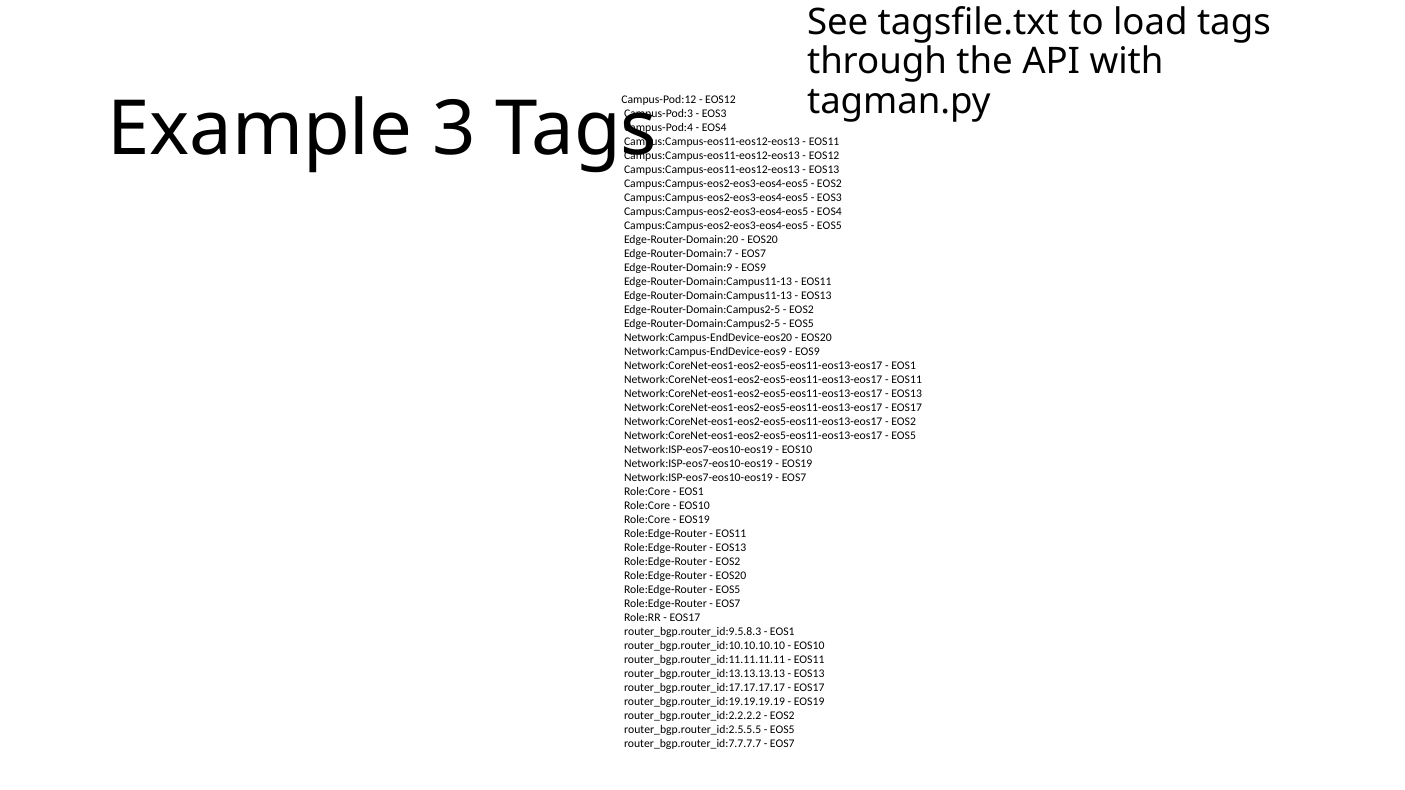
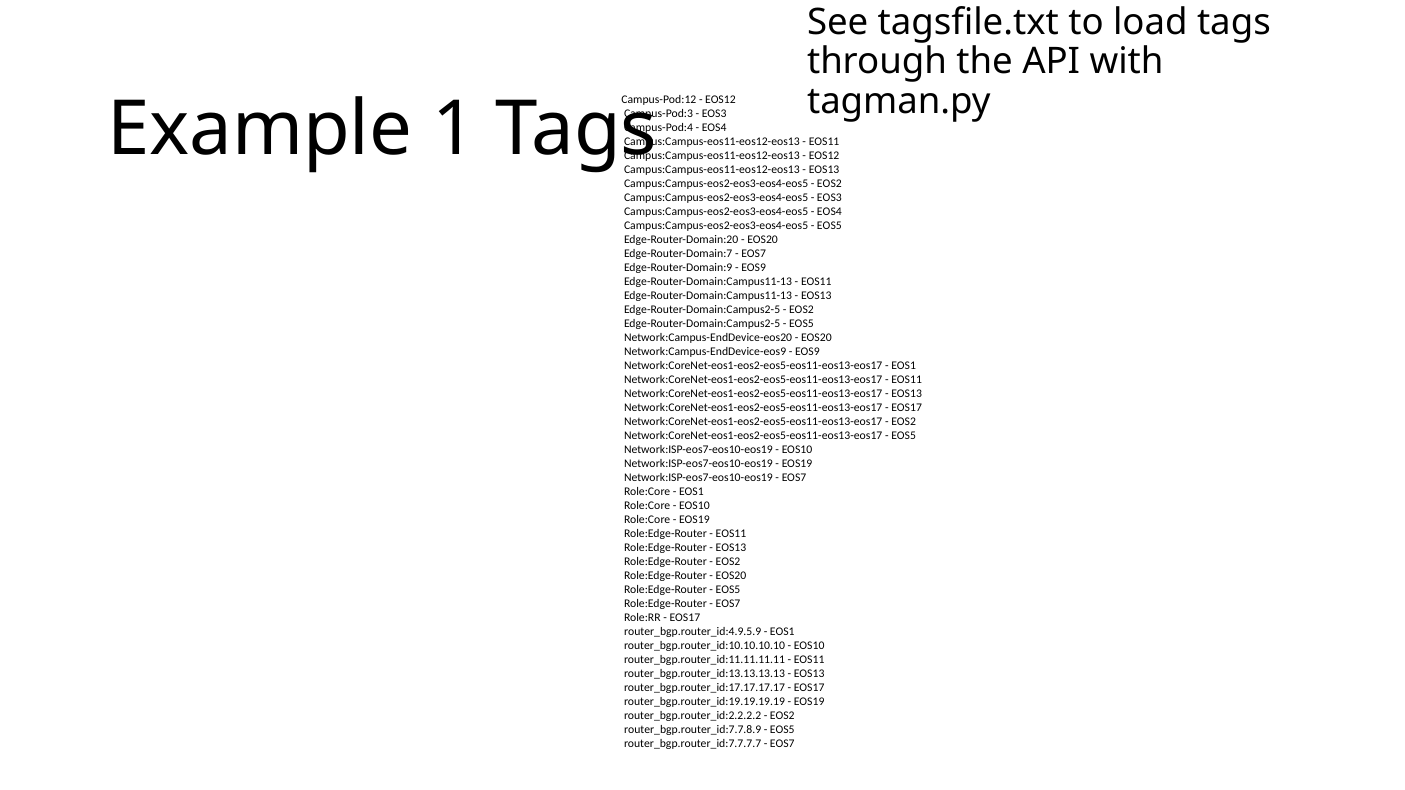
3: 3 -> 1 (454, 129)
router_bgp.router_id:9.5.8.3: router_bgp.router_id:9.5.8.3 -> router_bgp.router_id:4.9.5.9 (693, 632)
router_bgp.router_id:2.5.5.5: router_bgp.router_id:2.5.5.5 -> router_bgp.router_id:7.7.8.9 (693, 730)
